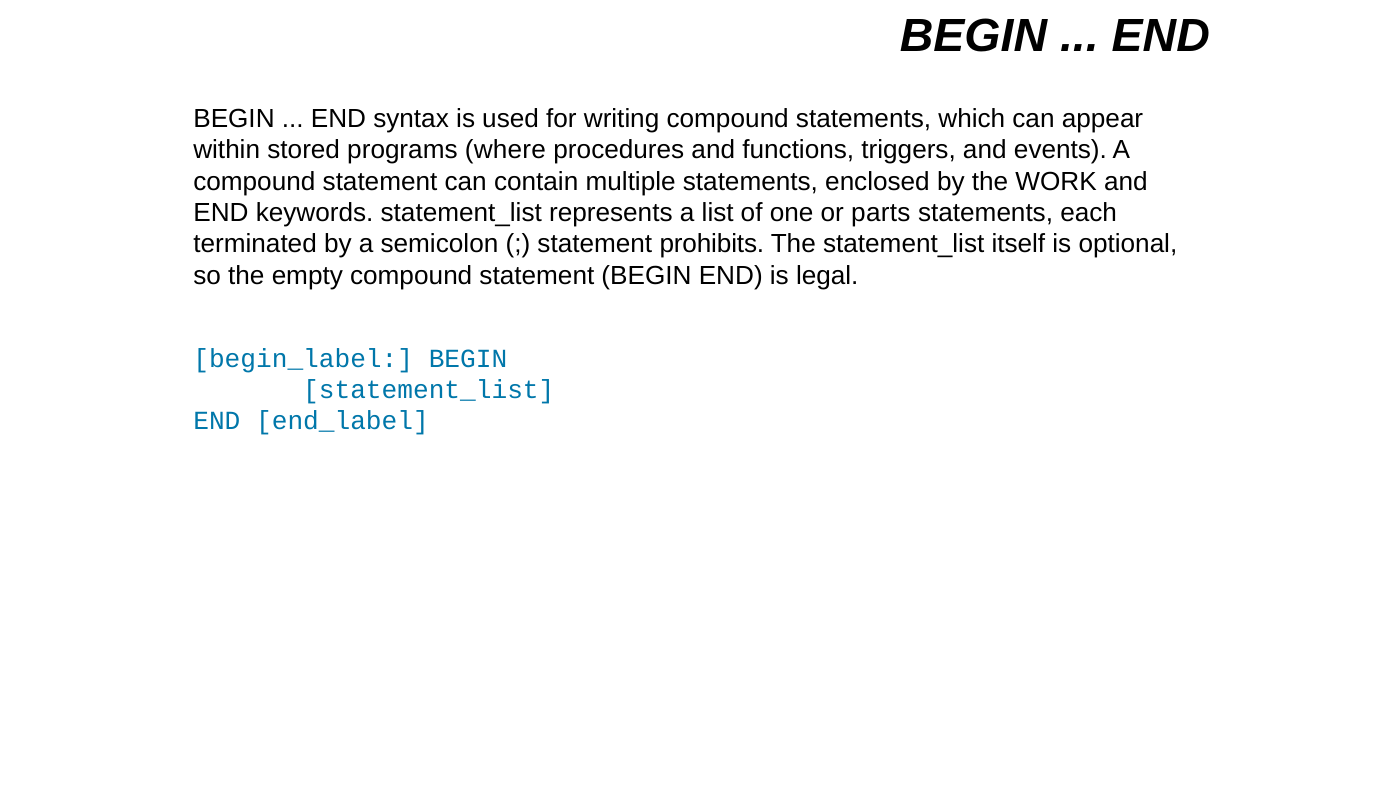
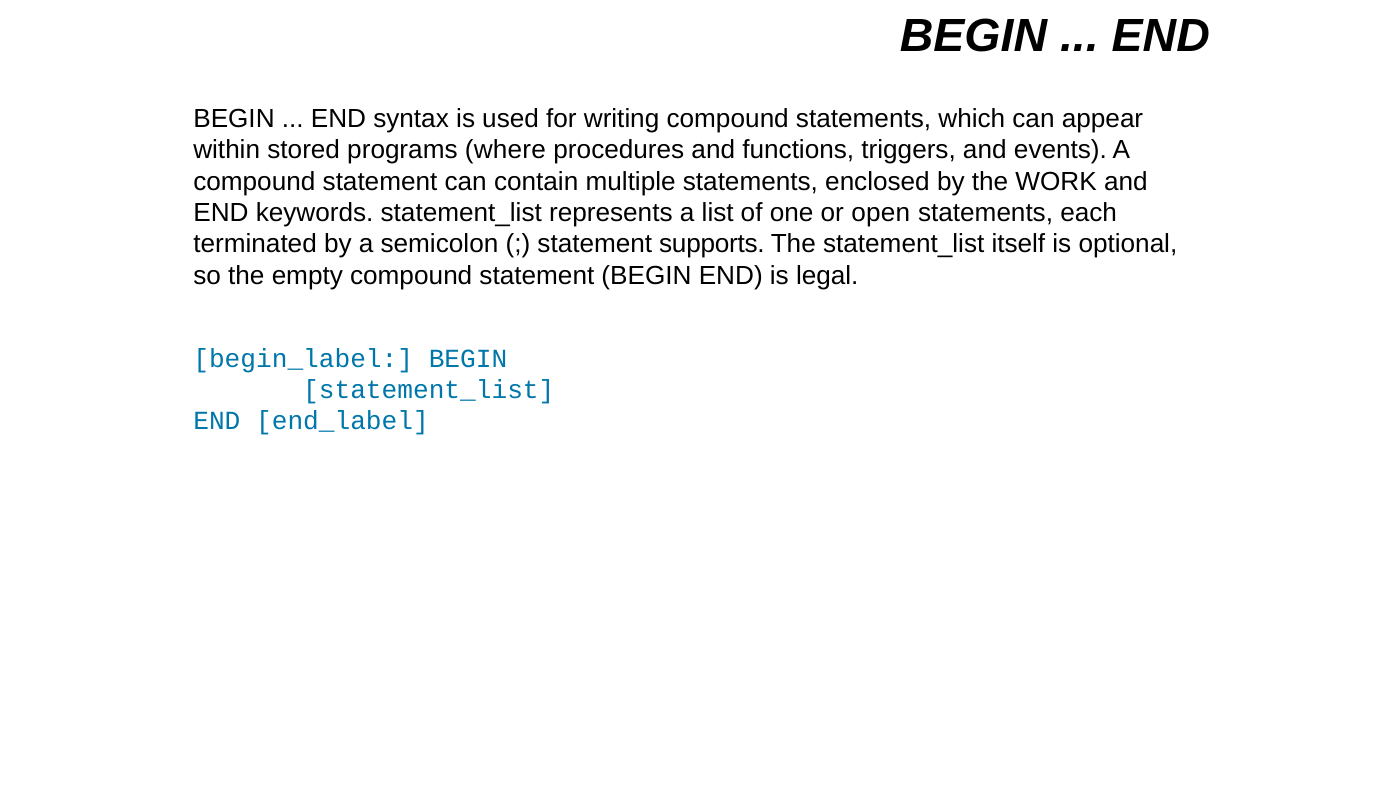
parts: parts -> open (881, 213)
prohibits: prohibits -> supports (712, 244)
